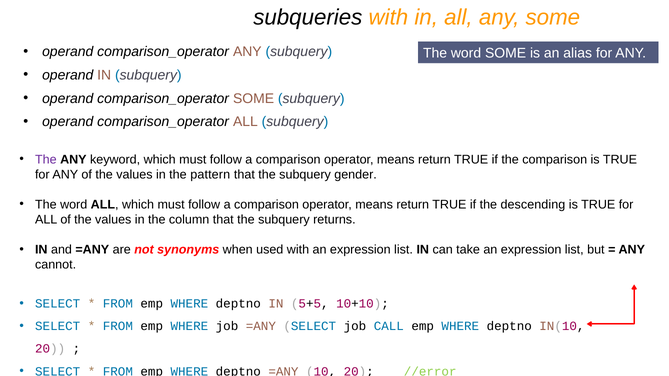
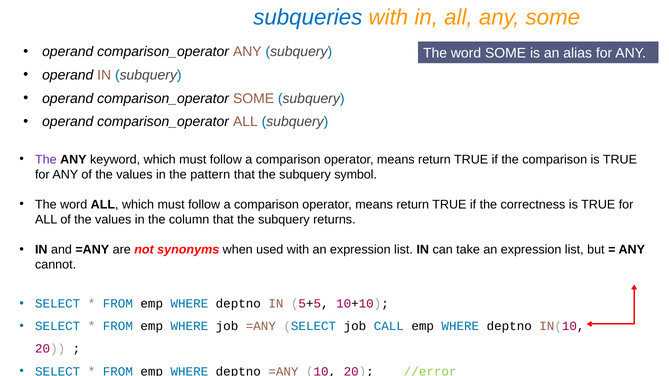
subqueries colour: black -> blue (308, 17)
gender: gender -> symbol (356, 175)
descending: descending -> correctness (533, 205)
